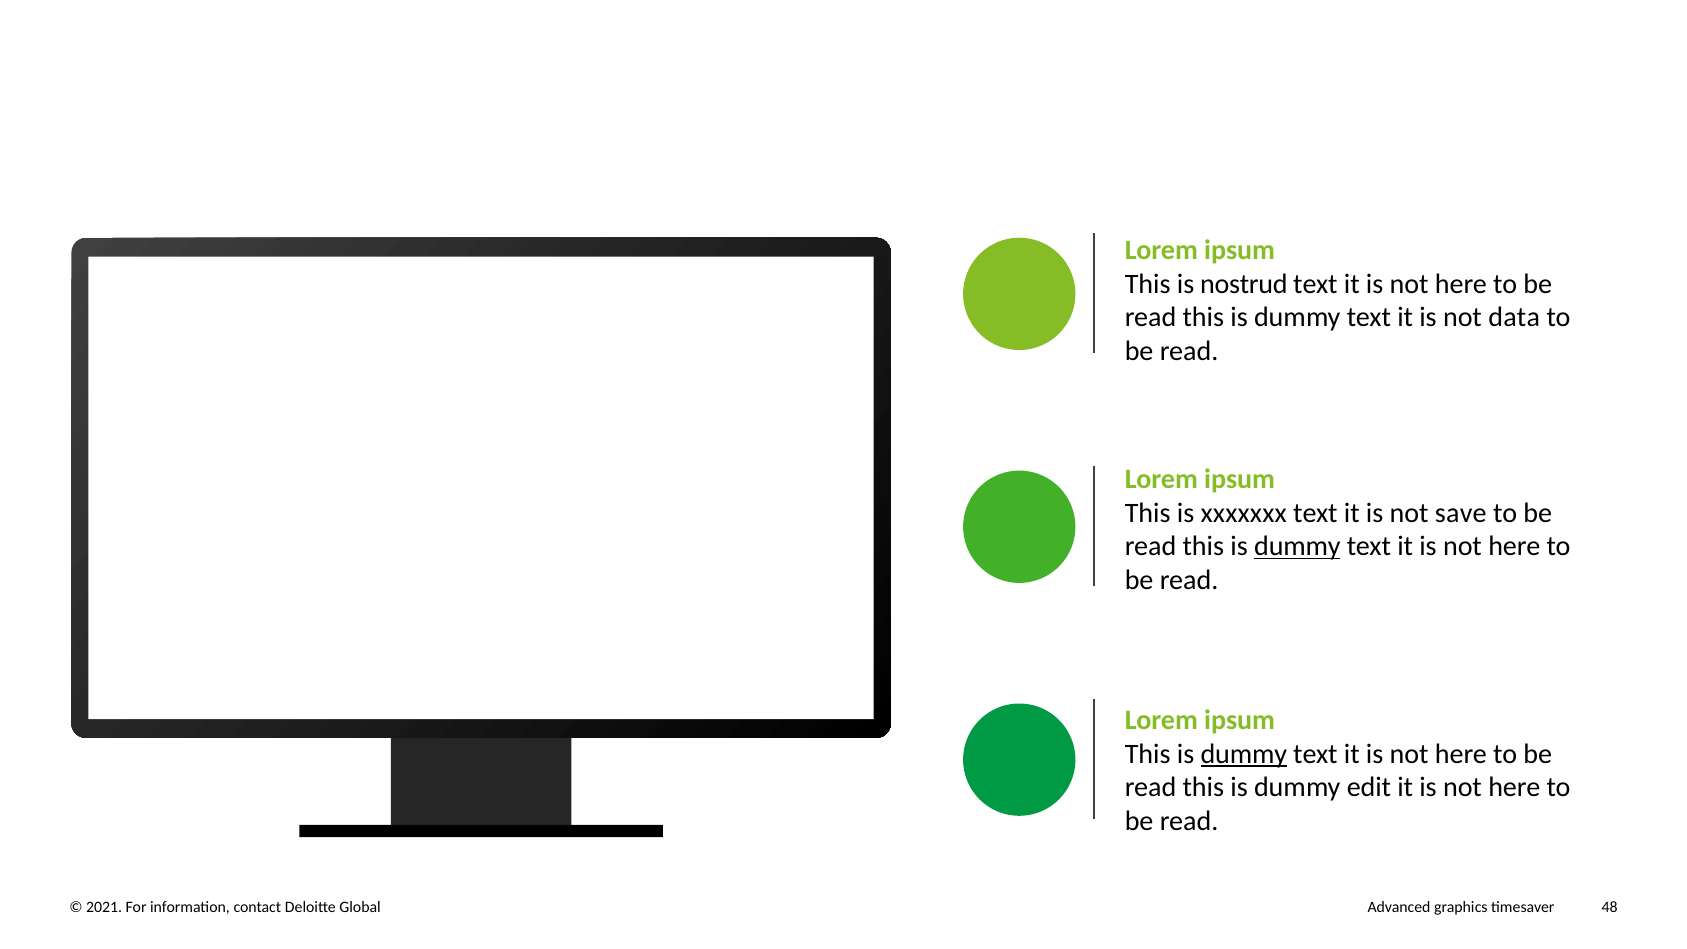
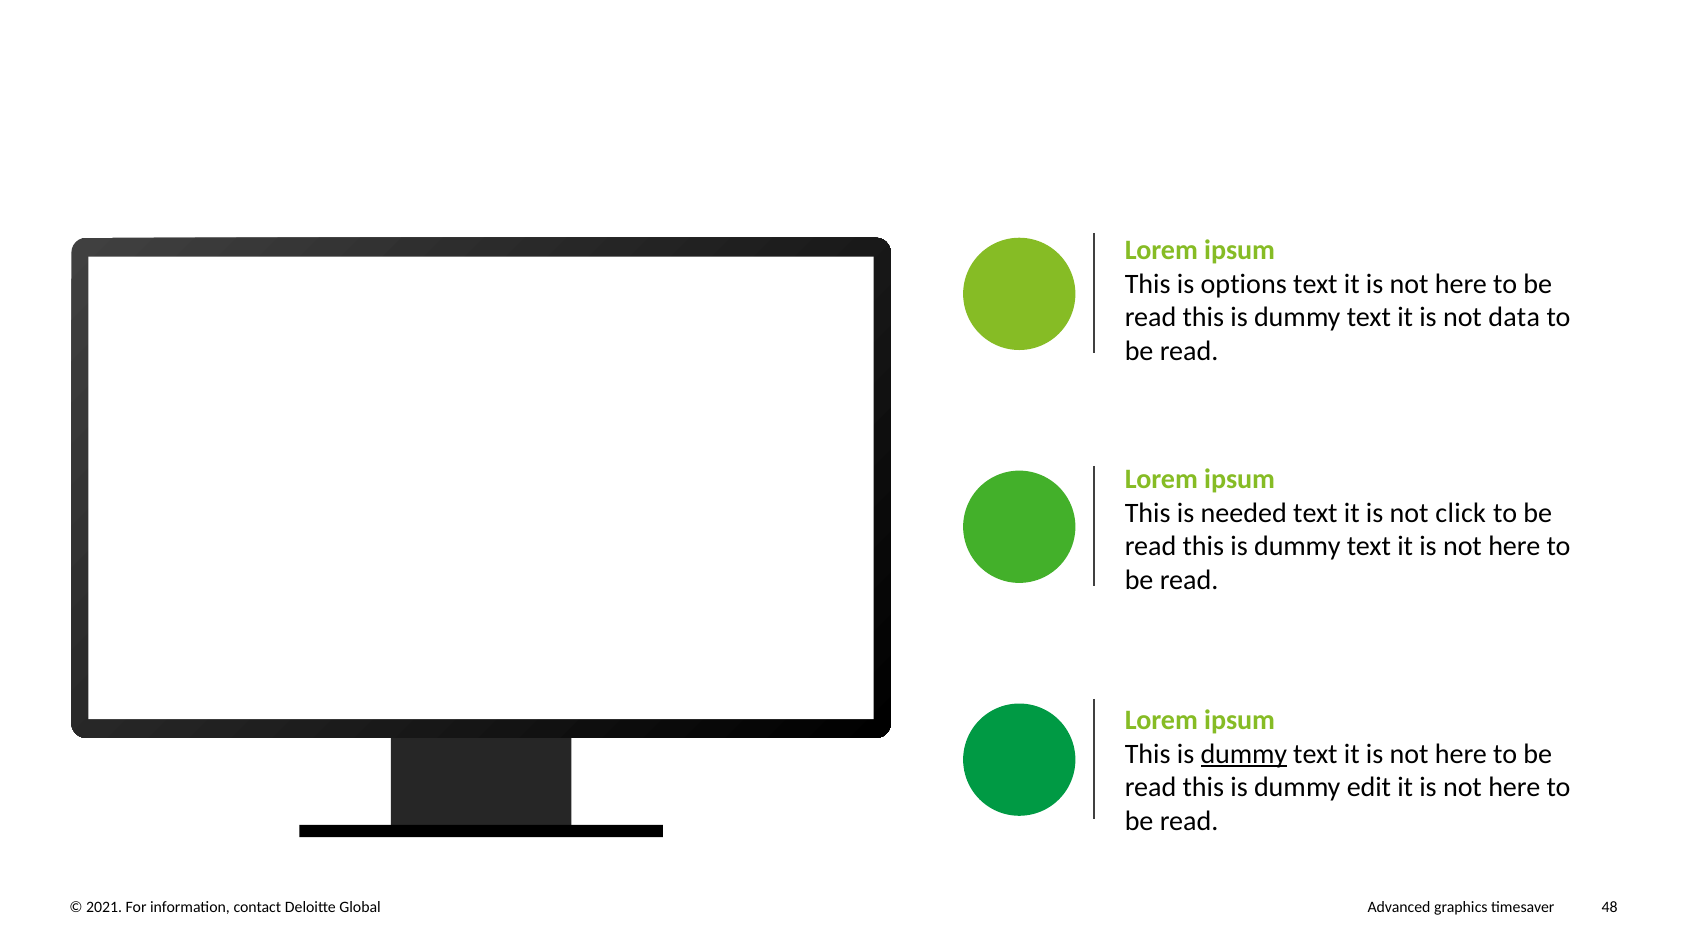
nostrud: nostrud -> options (1244, 284)
xxxxxxx: xxxxxxx -> needed (1244, 513)
save: save -> click (1461, 513)
dummy underline: present -> none (1297, 546)
